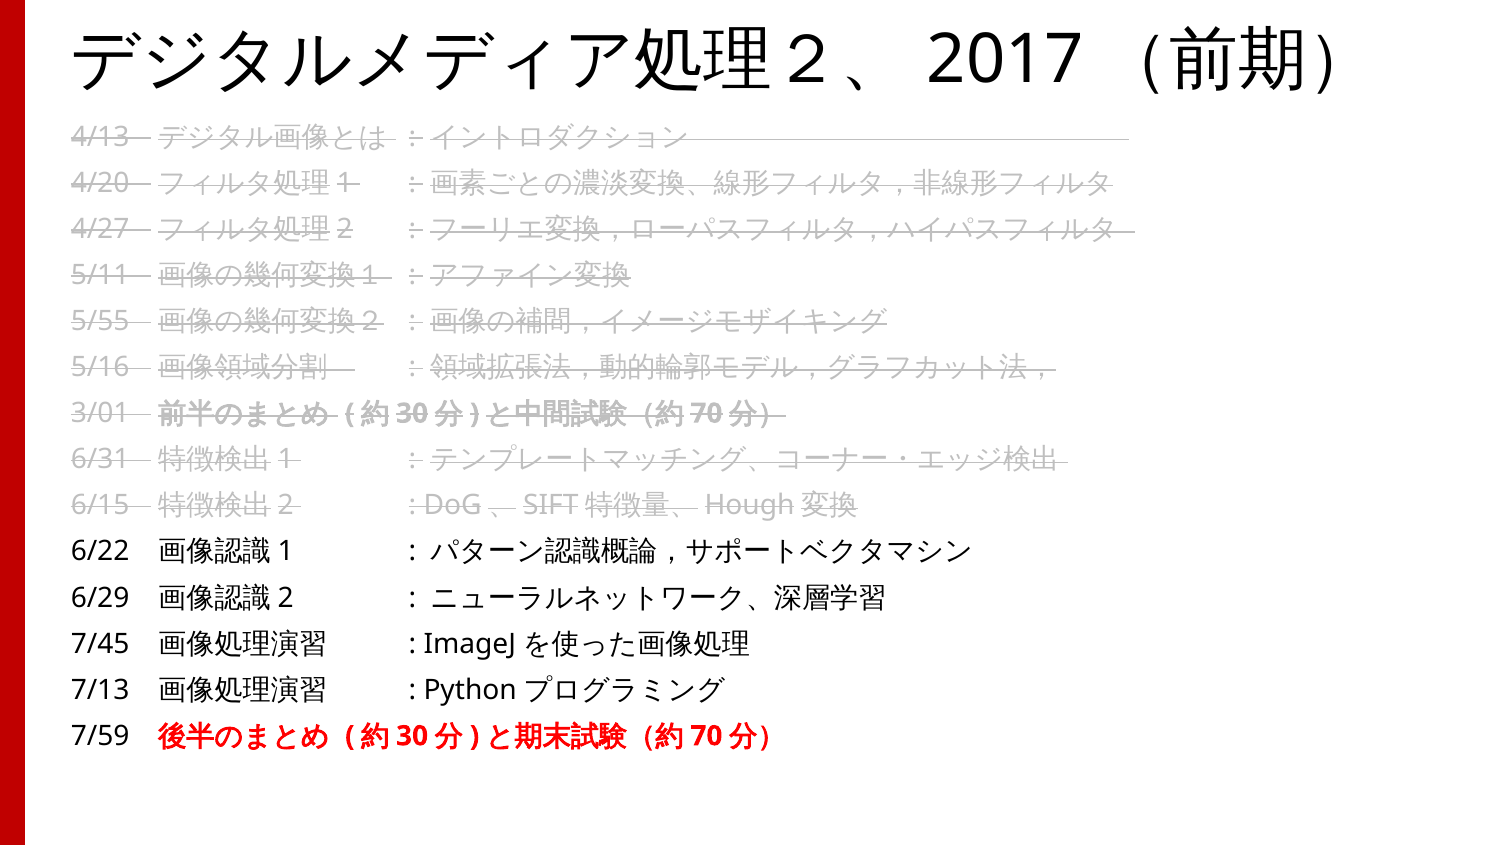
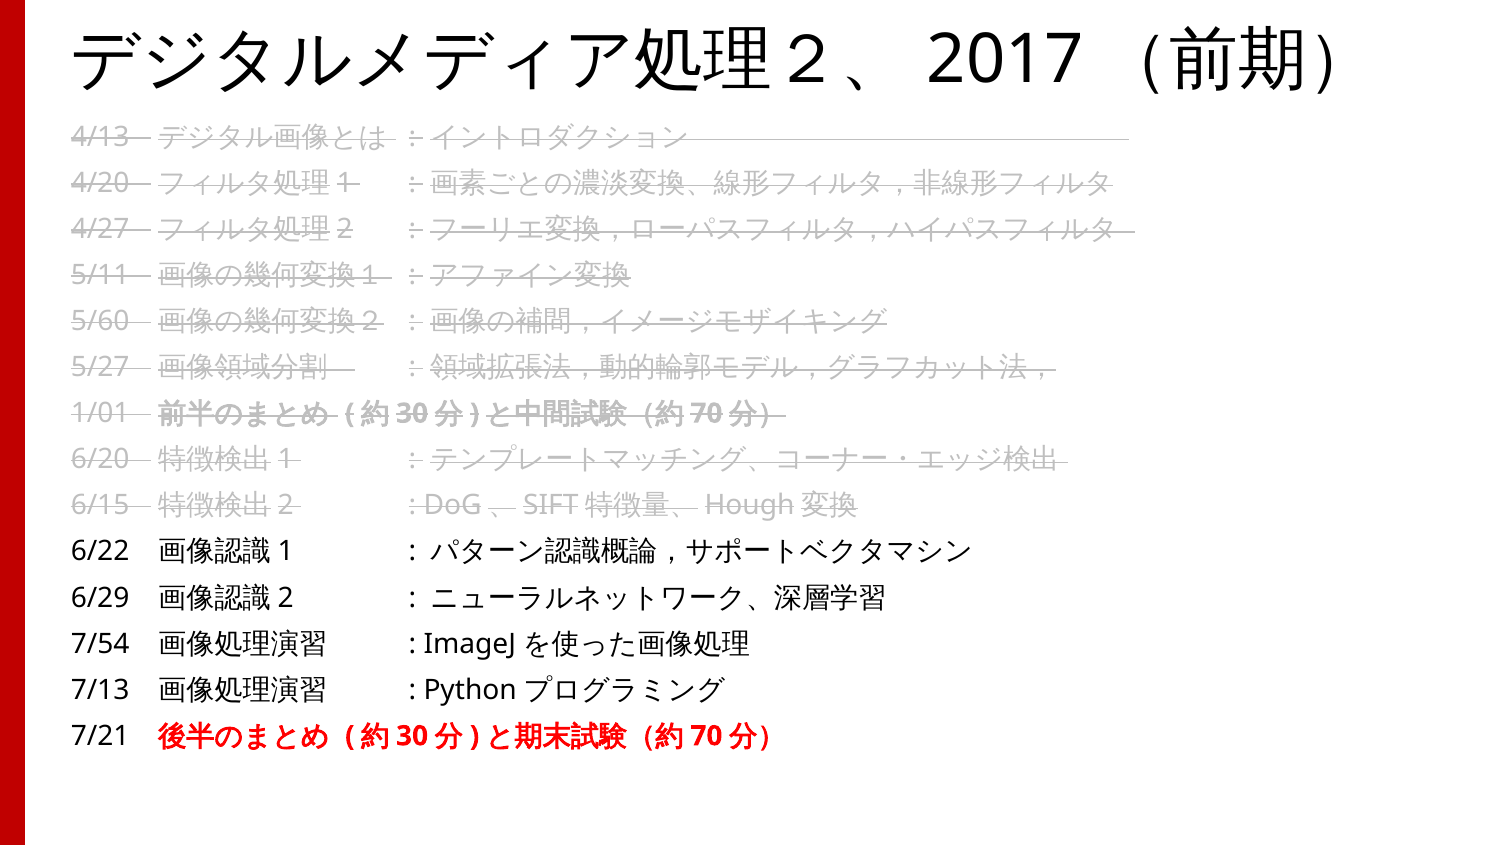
5/55: 5/55 -> 5/60 (100, 321)
5/16: 5/16 -> 5/27 (100, 367)
3/01: 3/01 -> 1/01 (100, 413)
6/31: 6/31 -> 6/20 (100, 459)
7/45: 7/45 -> 7/54 (100, 644)
7/59: 7/59 -> 7/21 (100, 736)
